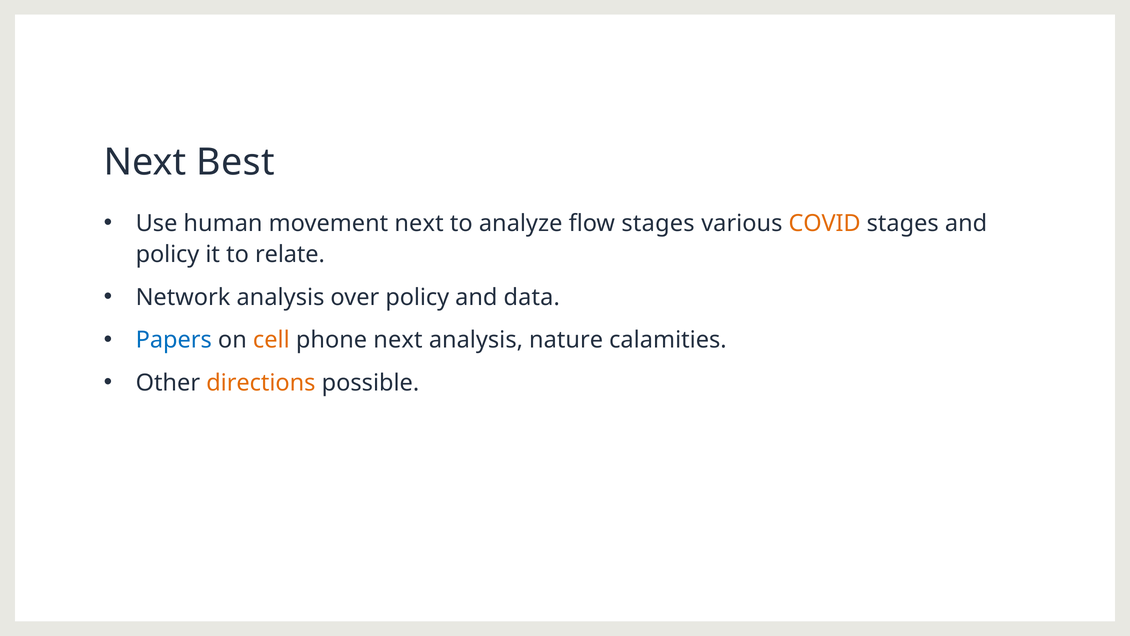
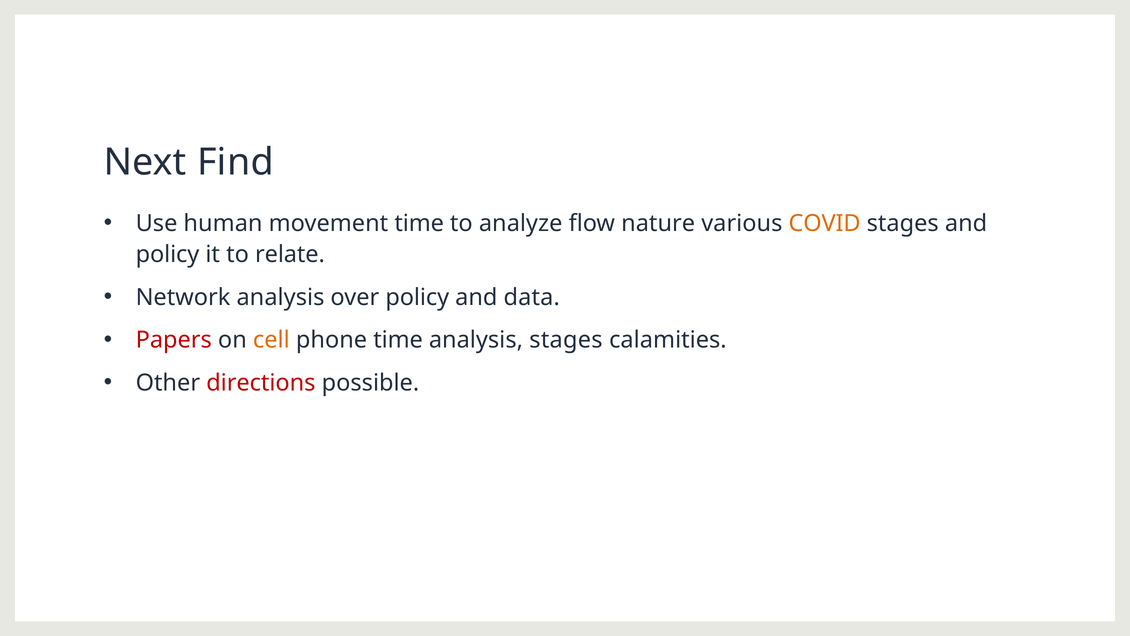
Best: Best -> Find (235, 162)
movement next: next -> time (419, 223)
flow stages: stages -> nature (658, 223)
Papers colour: blue -> red (174, 340)
phone next: next -> time (398, 340)
analysis nature: nature -> stages (566, 340)
directions colour: orange -> red (261, 383)
